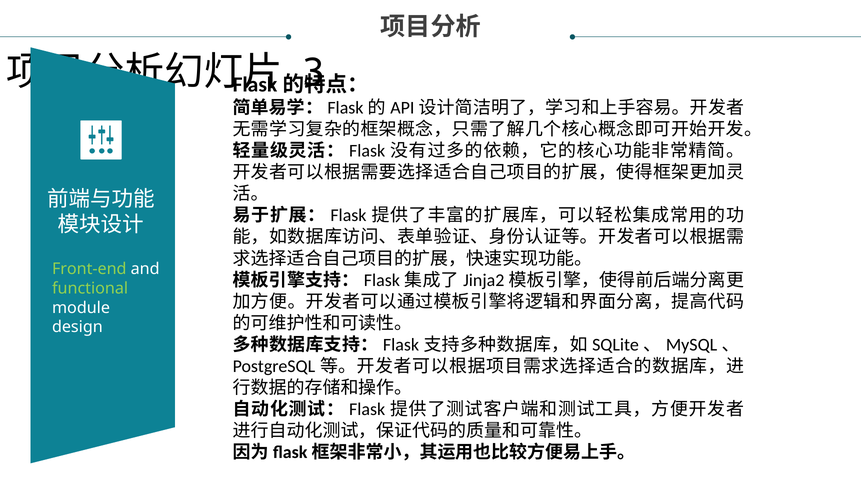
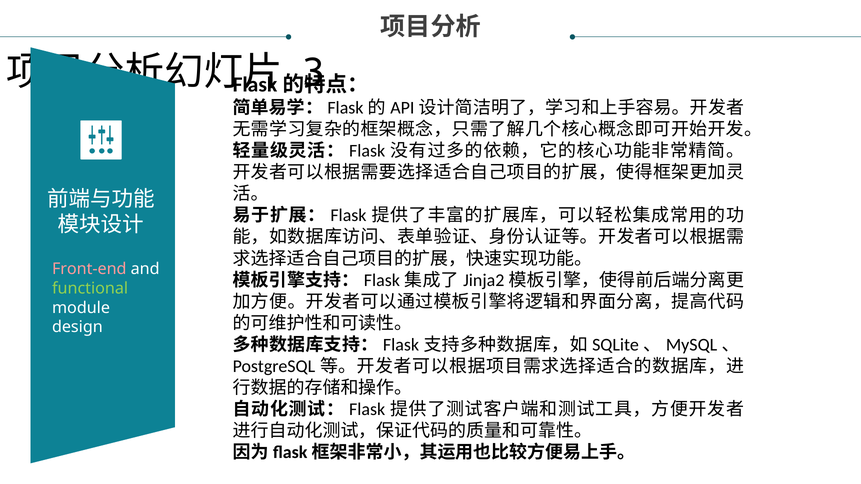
Front-end colour: light green -> pink (89, 269)
